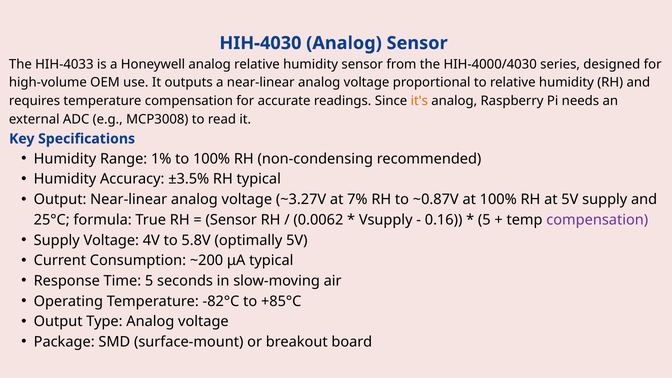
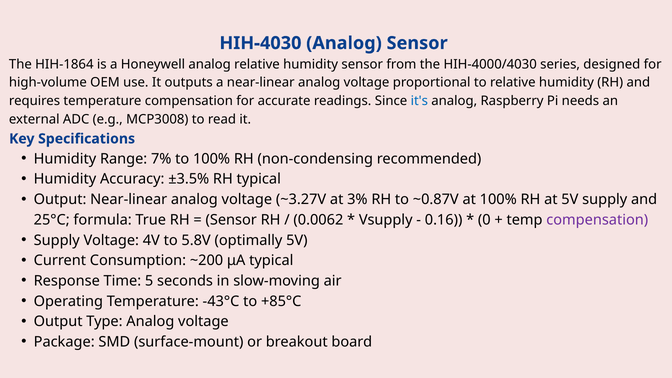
HIH-4033: HIH-4033 -> HIH-1864 (64, 64)
it's colour: orange -> blue (419, 101)
1%: 1% -> 7% (161, 159)
7%: 7% -> 3% (357, 200)
5: 5 -> 0 (484, 220)
-82°C: -82°C -> -43°C (221, 301)
